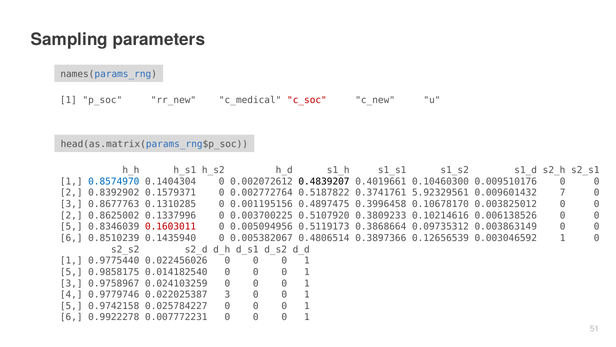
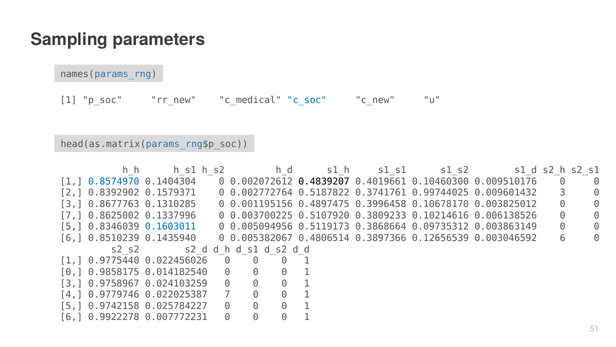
c_soc colour: red -> blue (307, 100)
5.92329561: 5.92329561 -> 0.99744025 (440, 193)
0.009601432 7: 7 -> 3 (563, 193)
2: 2 -> 7 (71, 215)
0.1603011 colour: red -> blue (171, 226)
0.003046592 1: 1 -> 6 (563, 238)
5: 5 -> 0 (71, 272)
0.022025387 3: 3 -> 7 (227, 294)
